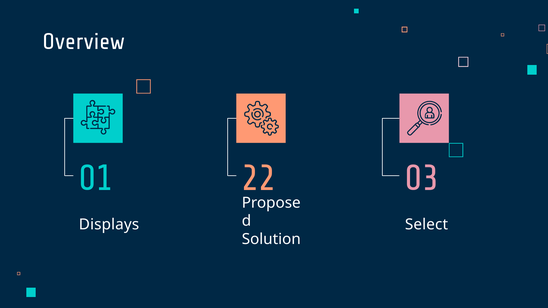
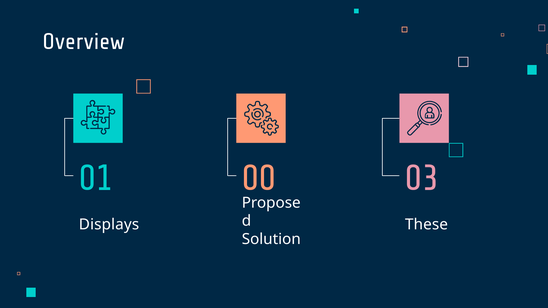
22: 22 -> 00 (259, 178)
Select: Select -> These (427, 225)
